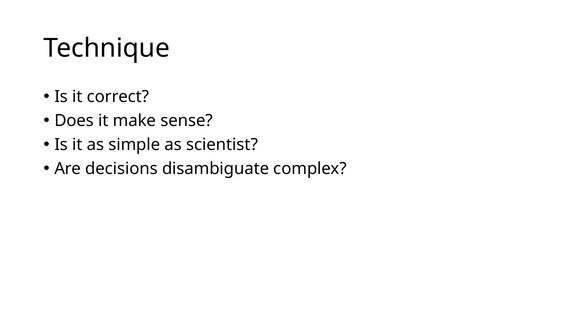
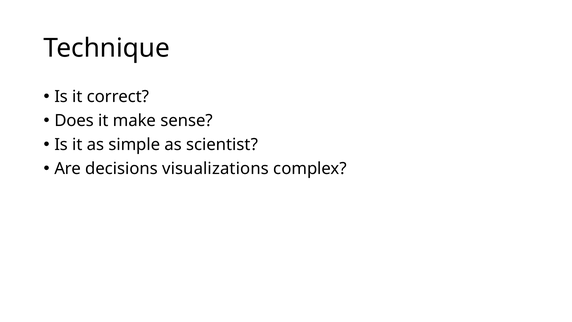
disambiguate: disambiguate -> visualizations (215, 169)
